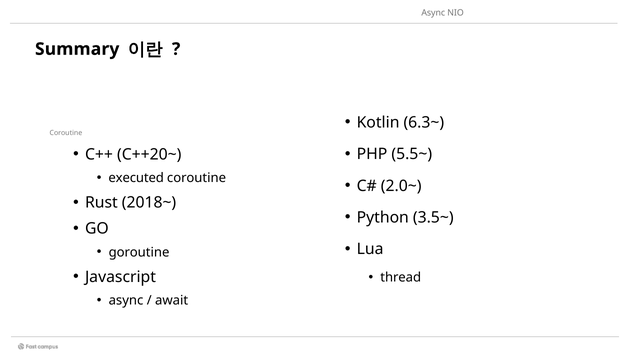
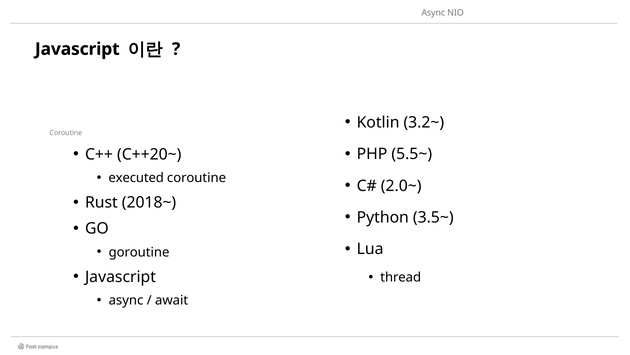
Summary: Summary -> Javascript (77, 49)
6.3~: 6.3~ -> 3.2~ (424, 122)
